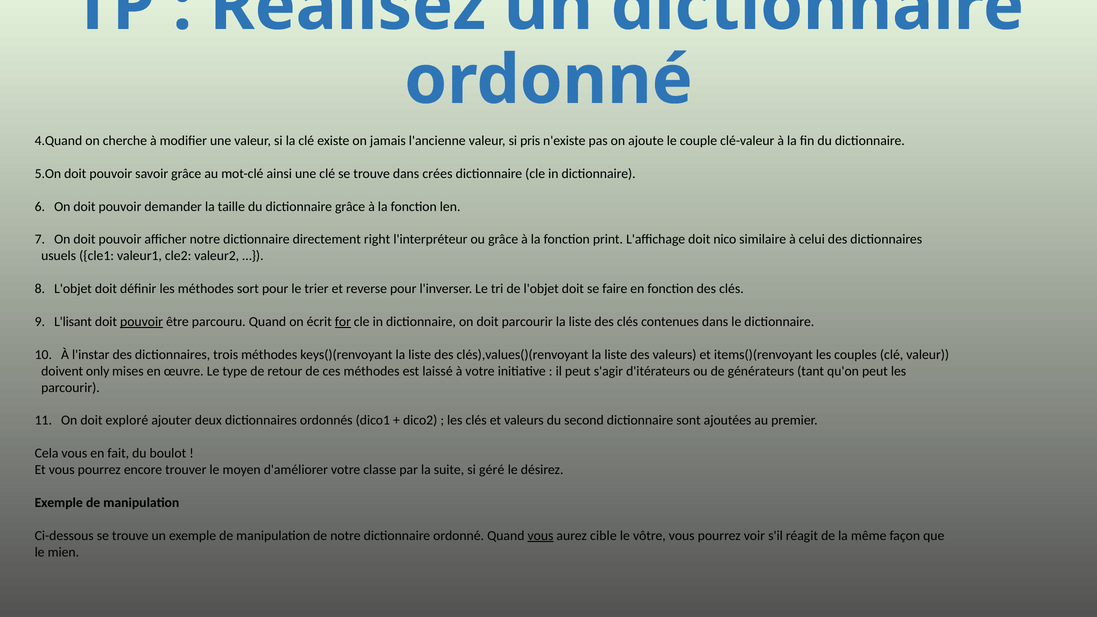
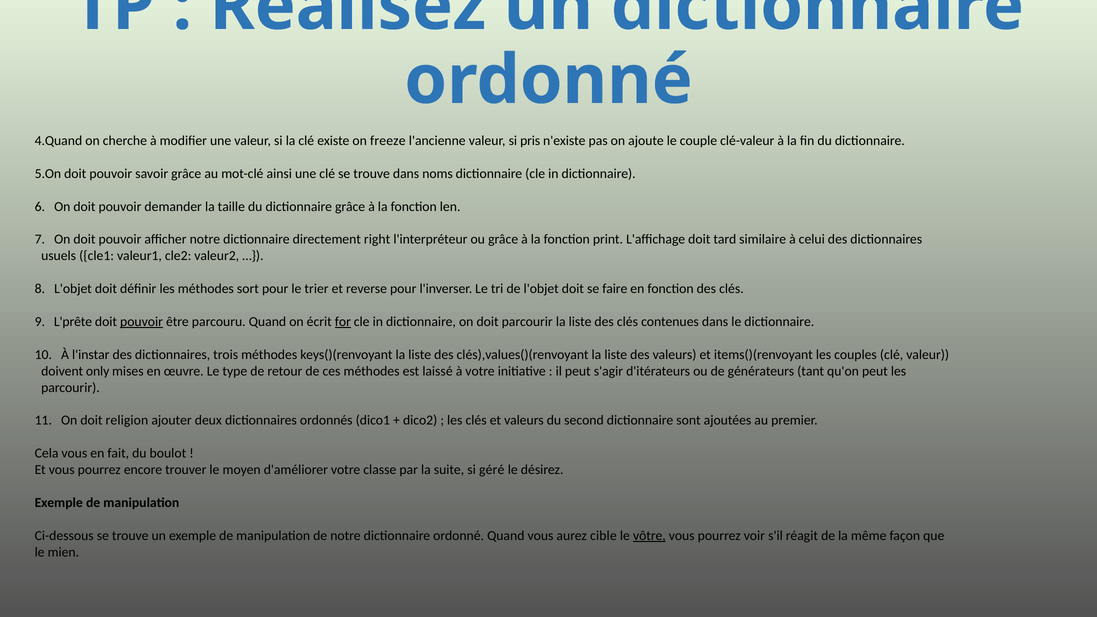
jamais: jamais -> freeze (388, 141)
crées: crées -> noms (438, 174)
nico: nico -> tard (725, 239)
L'lisant: L'lisant -> L'prête (73, 322)
exploré: exploré -> religion (127, 420)
vous underline: present -> none (541, 536)
vôtre underline: none -> present (649, 536)
